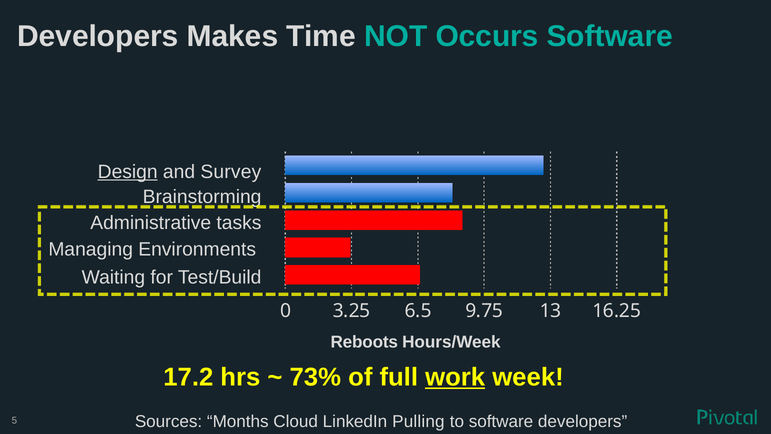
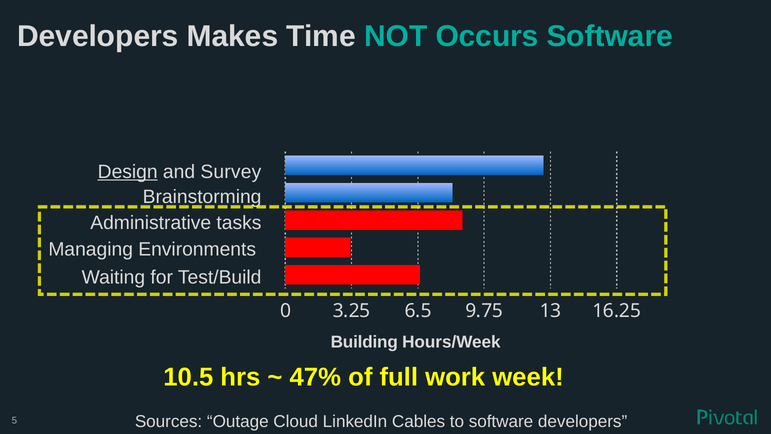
Reboots: Reboots -> Building (364, 342)
17.2: 17.2 -> 10.5 (188, 377)
73%: 73% -> 47% (315, 377)
work underline: present -> none (455, 377)
Months: Months -> Outage (238, 421)
Pulling: Pulling -> Cables (419, 421)
